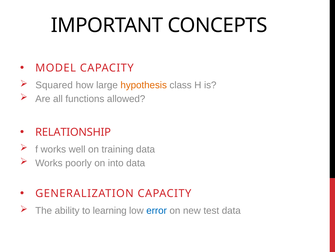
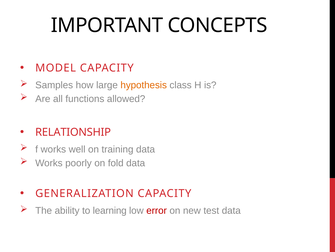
Squared: Squared -> Samples (54, 85)
into: into -> fold (116, 163)
error colour: blue -> red (157, 210)
